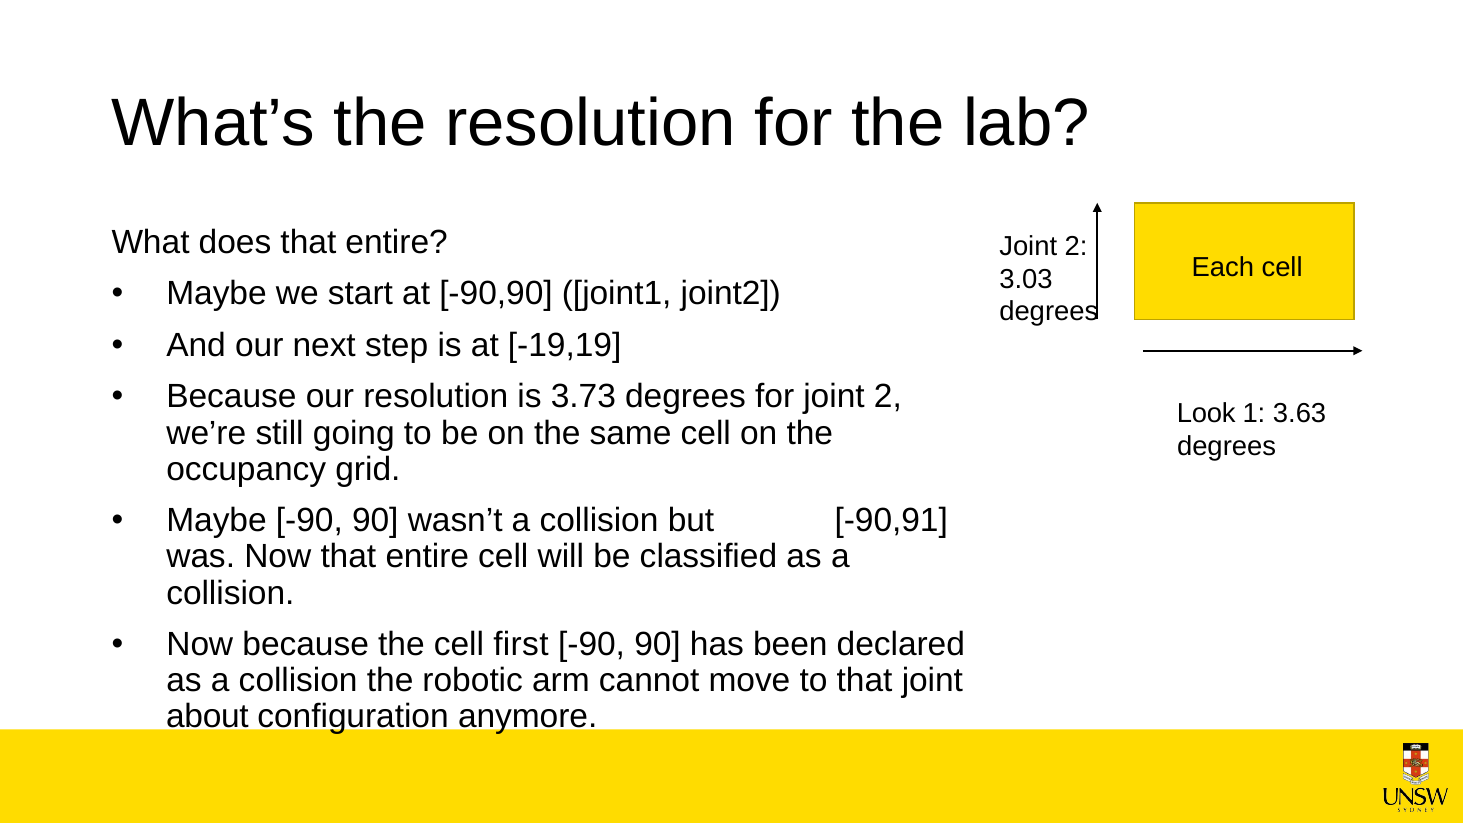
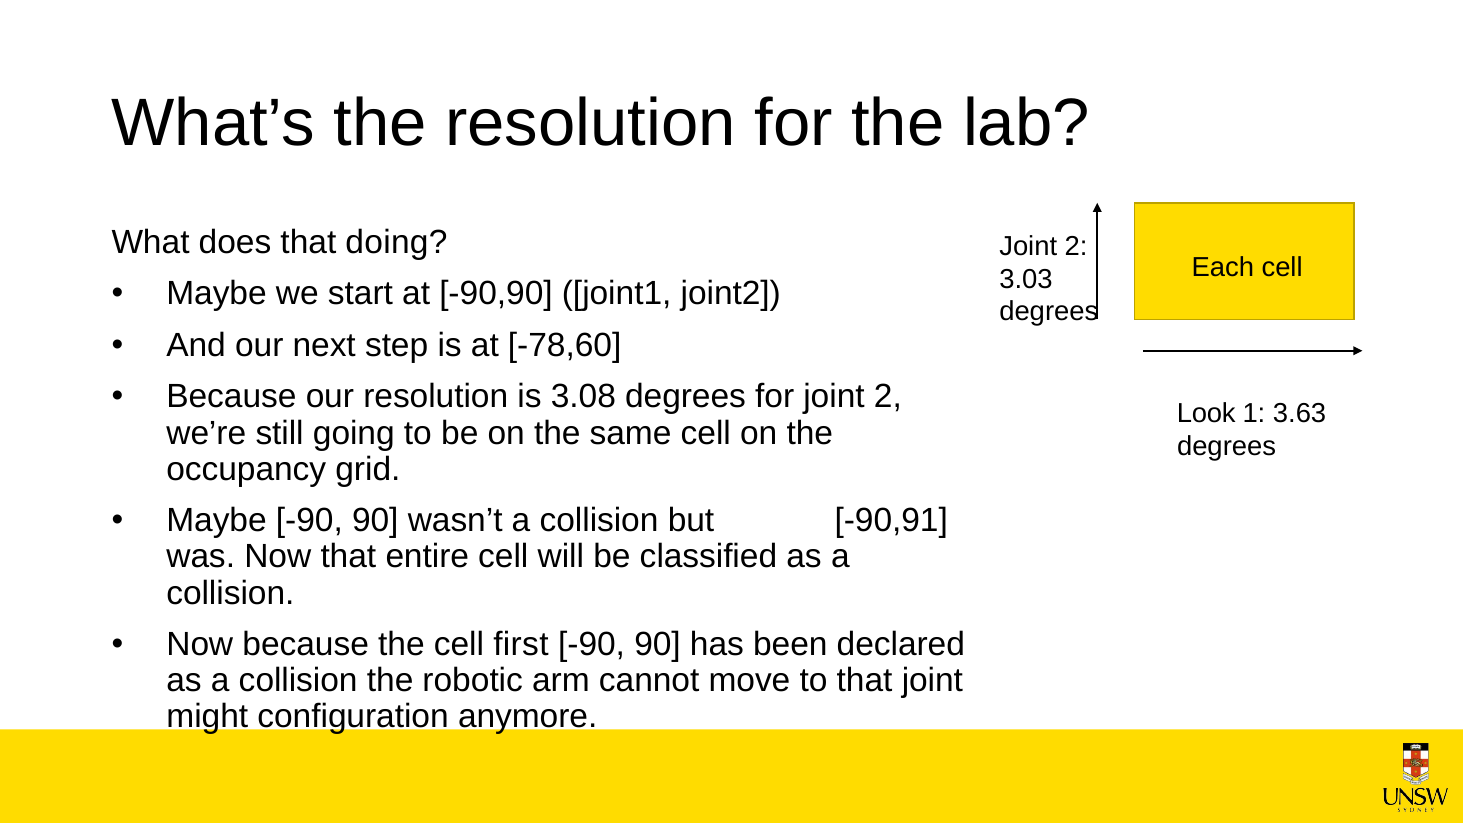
does that entire: entire -> doing (396, 242)
-19,19: -19,19 -> -78,60 (565, 345)
3.73: 3.73 -> 3.08 (583, 397)
about: about -> might (207, 717)
